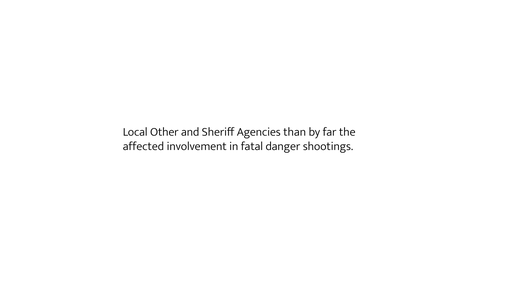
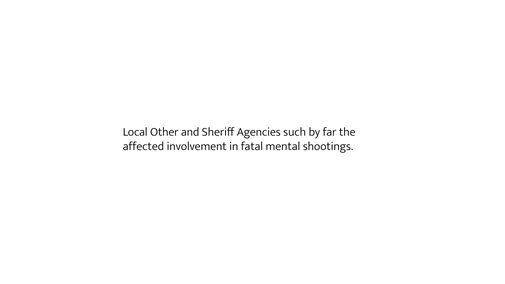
than: than -> such (295, 132)
danger: danger -> mental (283, 146)
